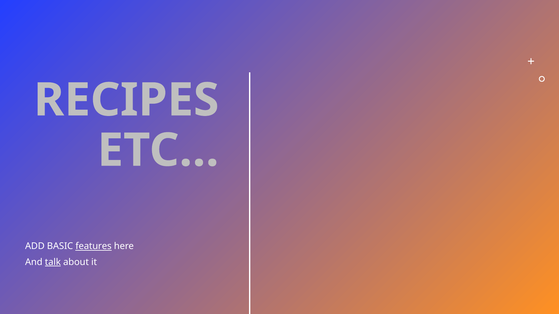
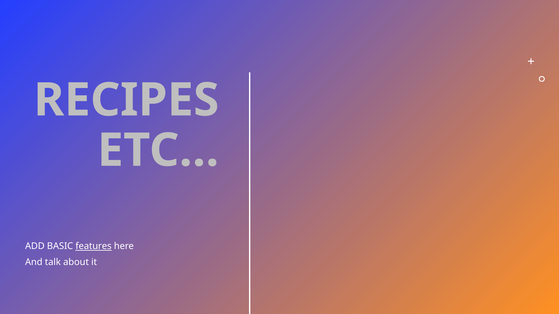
talk underline: present -> none (53, 262)
